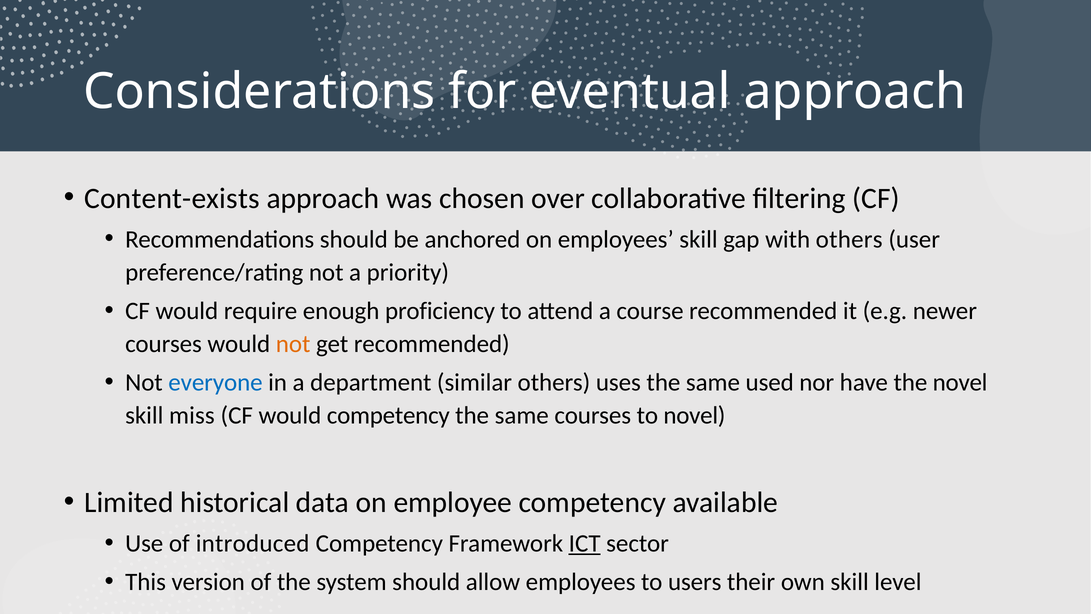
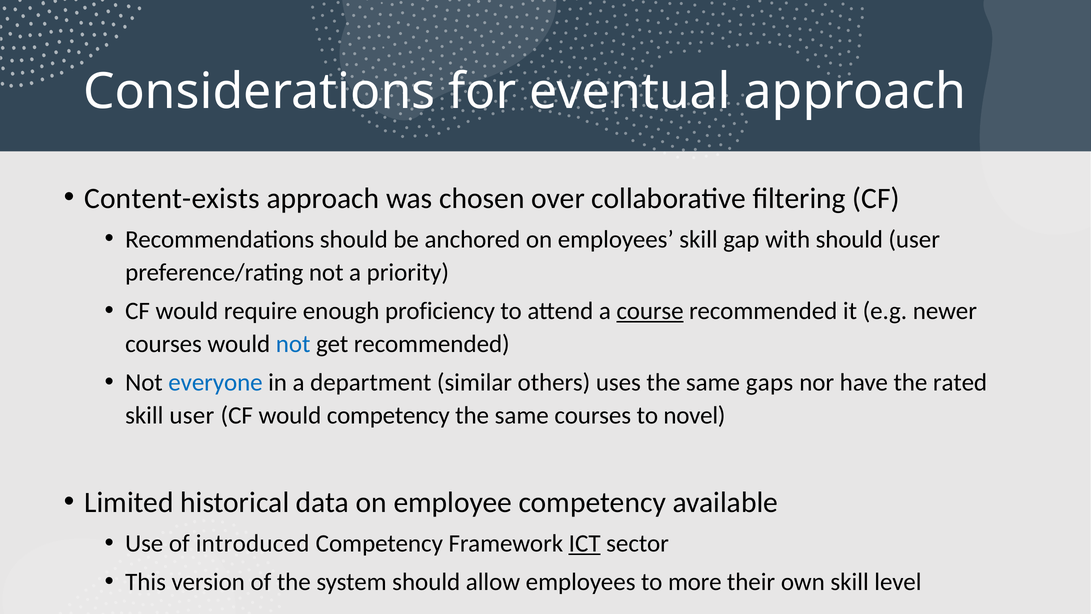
with others: others -> should (849, 239)
course underline: none -> present (650, 311)
not colour: orange -> blue (293, 344)
used: used -> gaps (770, 383)
the novel: novel -> rated (960, 383)
skill miss: miss -> user (192, 416)
users: users -> more (695, 582)
